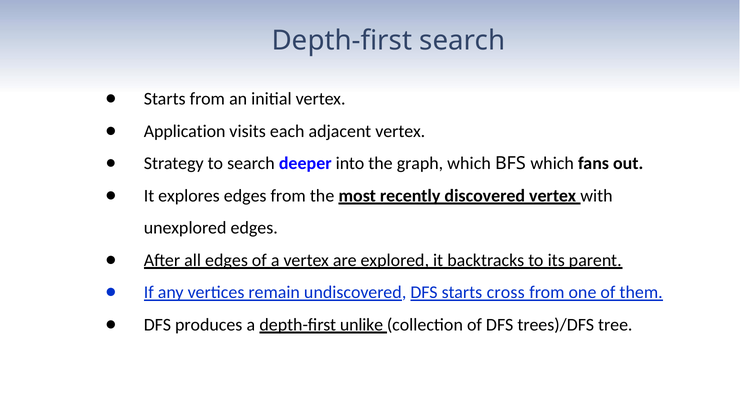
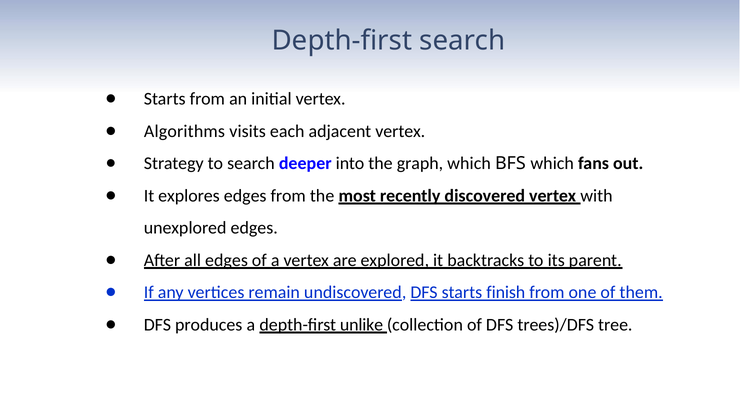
Application: Application -> Algorithms (184, 131)
cross: cross -> finish (506, 293)
